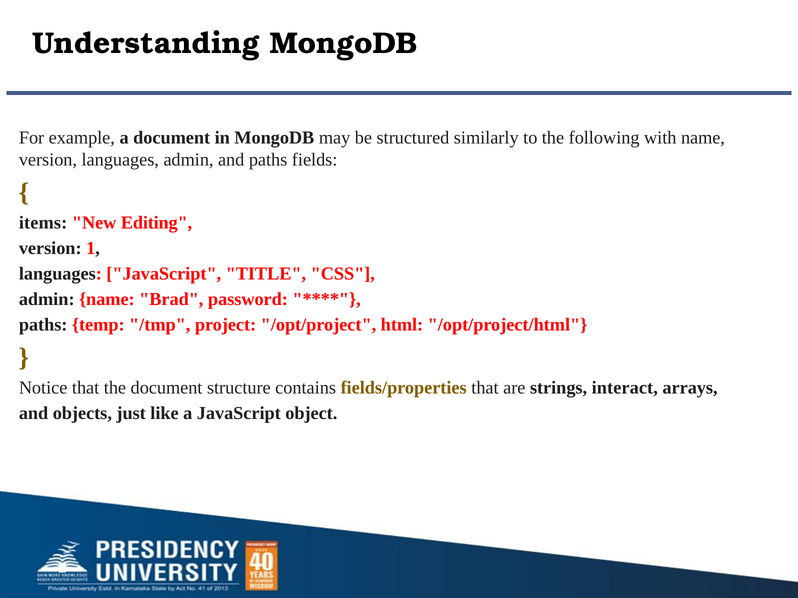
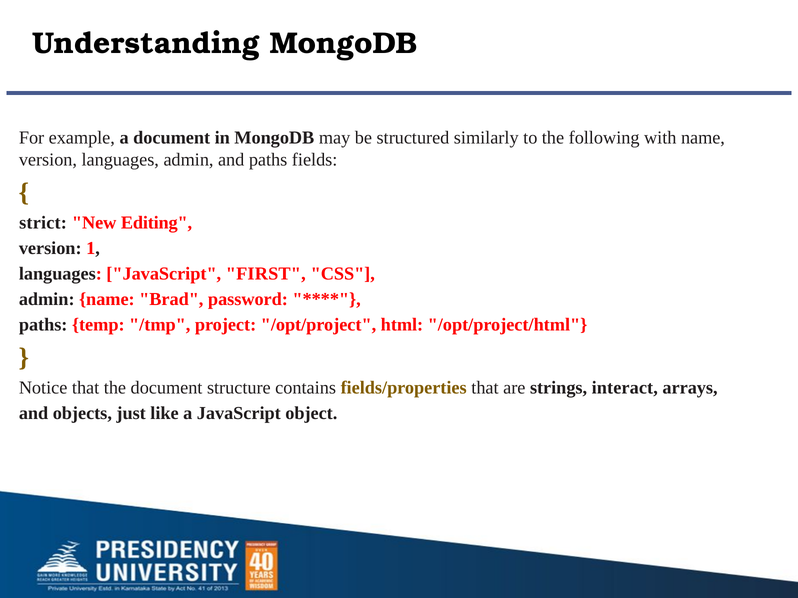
items: items -> strict (43, 223)
TITLE: TITLE -> FIRST (266, 274)
